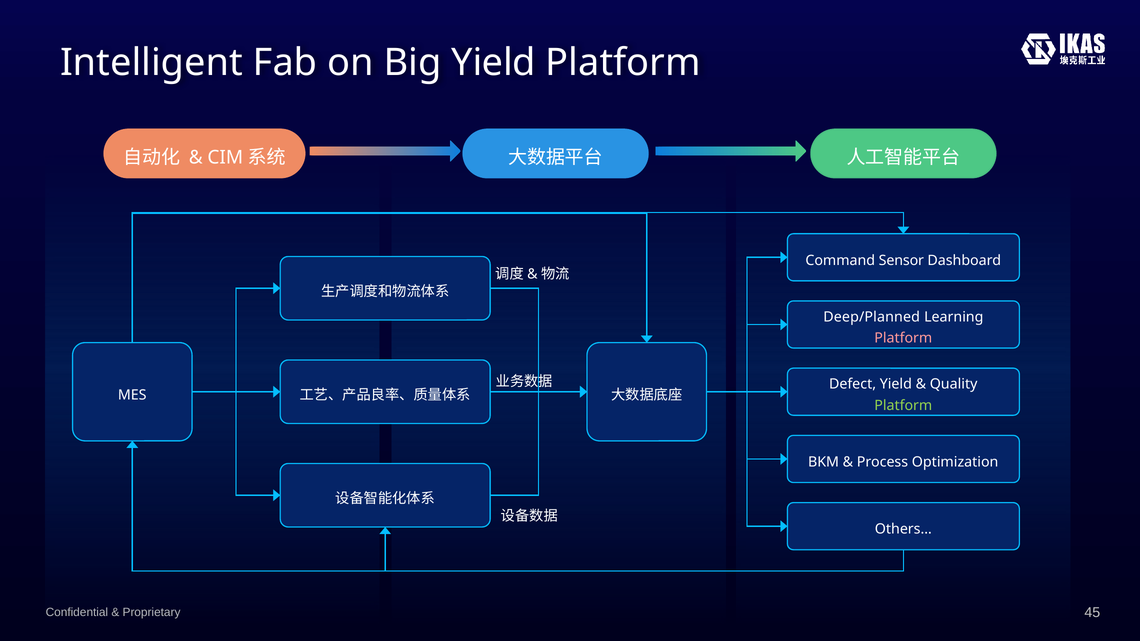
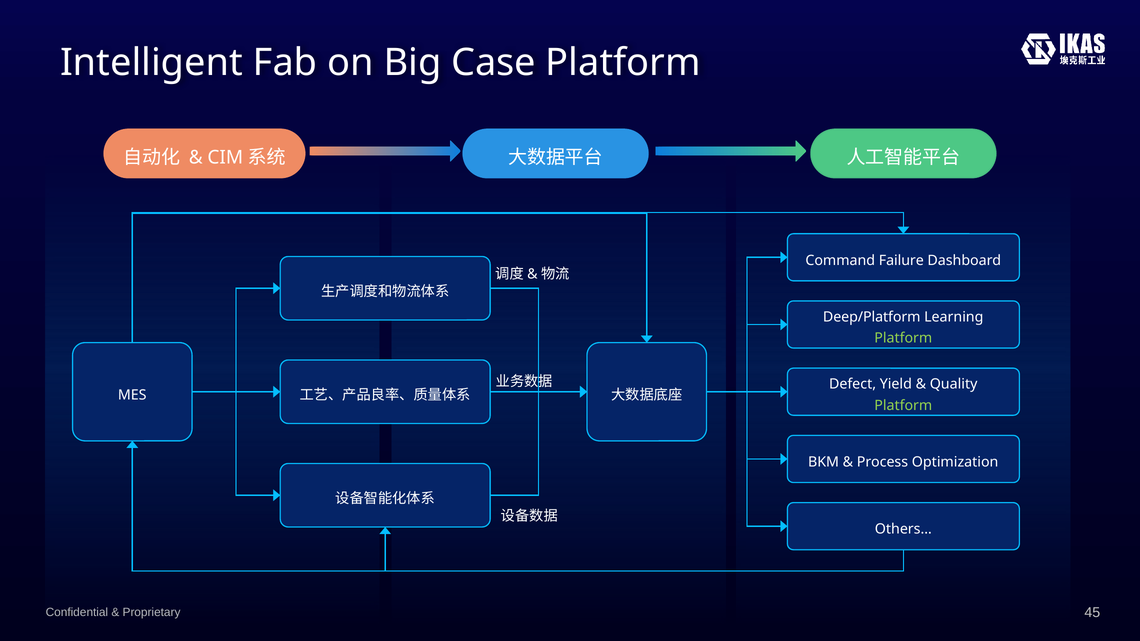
Big Yield: Yield -> Case (494, 63)
Sensor: Sensor -> Failure (901, 260)
Deep/Planned: Deep/Planned -> Deep/Platform (872, 317)
Platform colour: pink -> light green (903, 338)
